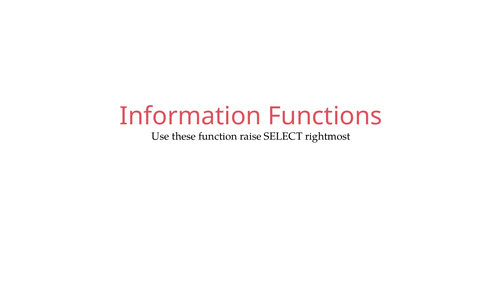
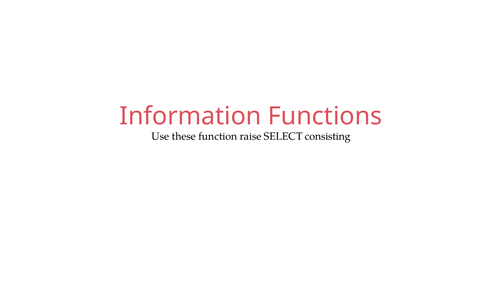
rightmost: rightmost -> consisting (328, 136)
